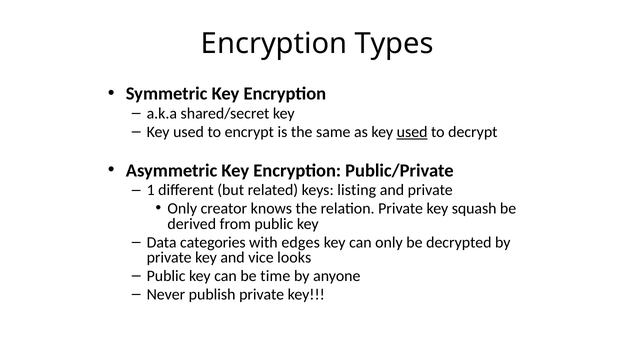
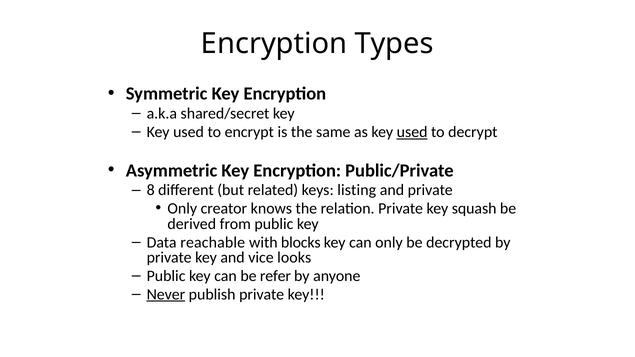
1: 1 -> 8 (151, 190)
categories: categories -> reachable (213, 242)
edges: edges -> blocks (301, 242)
time: time -> refer (275, 276)
Never underline: none -> present (166, 294)
